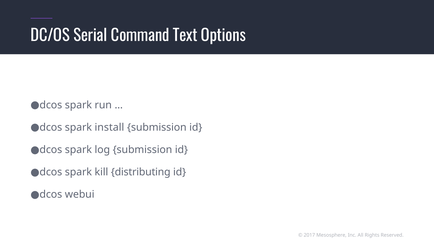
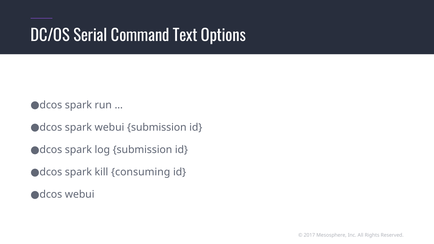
spark install: install -> webui (109, 127)
distributing: distributing -> consuming (141, 172)
